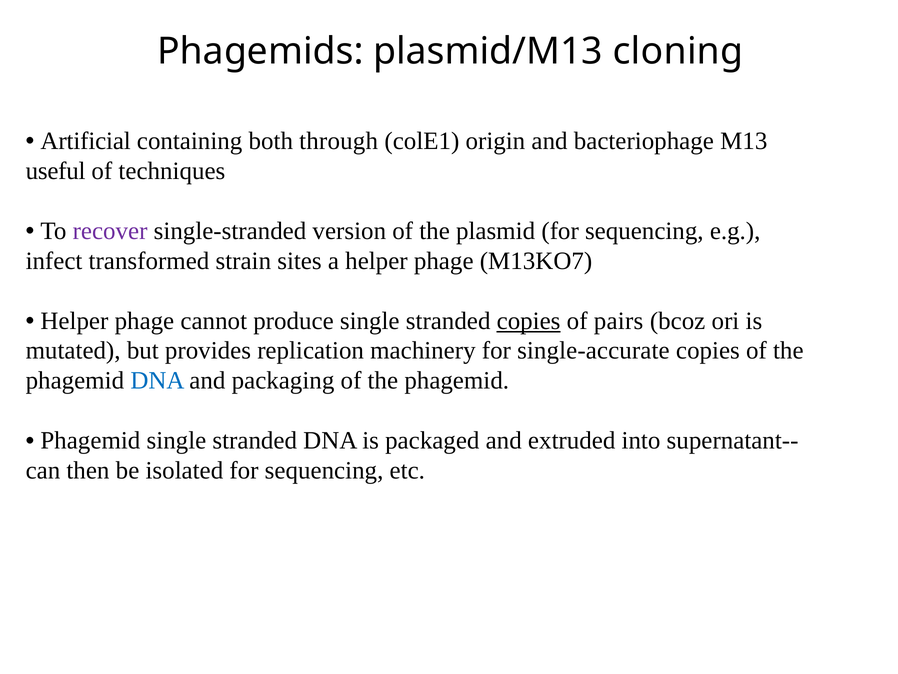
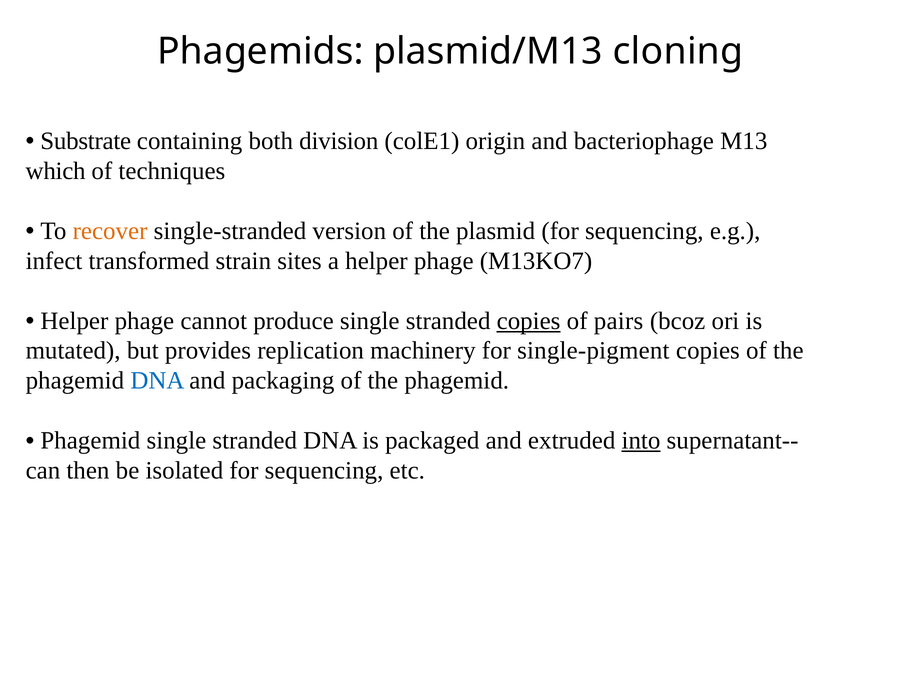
Artificial: Artificial -> Substrate (86, 141)
through: through -> division (339, 141)
useful: useful -> which (56, 171)
recover colour: purple -> orange (110, 231)
single-accurate: single-accurate -> single-pigment (593, 350)
into underline: none -> present (641, 440)
